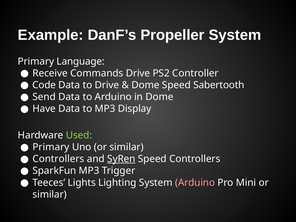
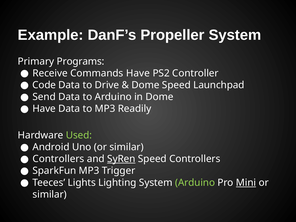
Language: Language -> Programs (81, 61)
Commands Drive: Drive -> Have (138, 73)
Sabertooth: Sabertooth -> Launchpad (219, 85)
Display: Display -> Readily (135, 109)
Primary: Primary -> Android (51, 147)
Arduino colour: pink -> light green (195, 183)
Mini underline: none -> present (246, 183)
